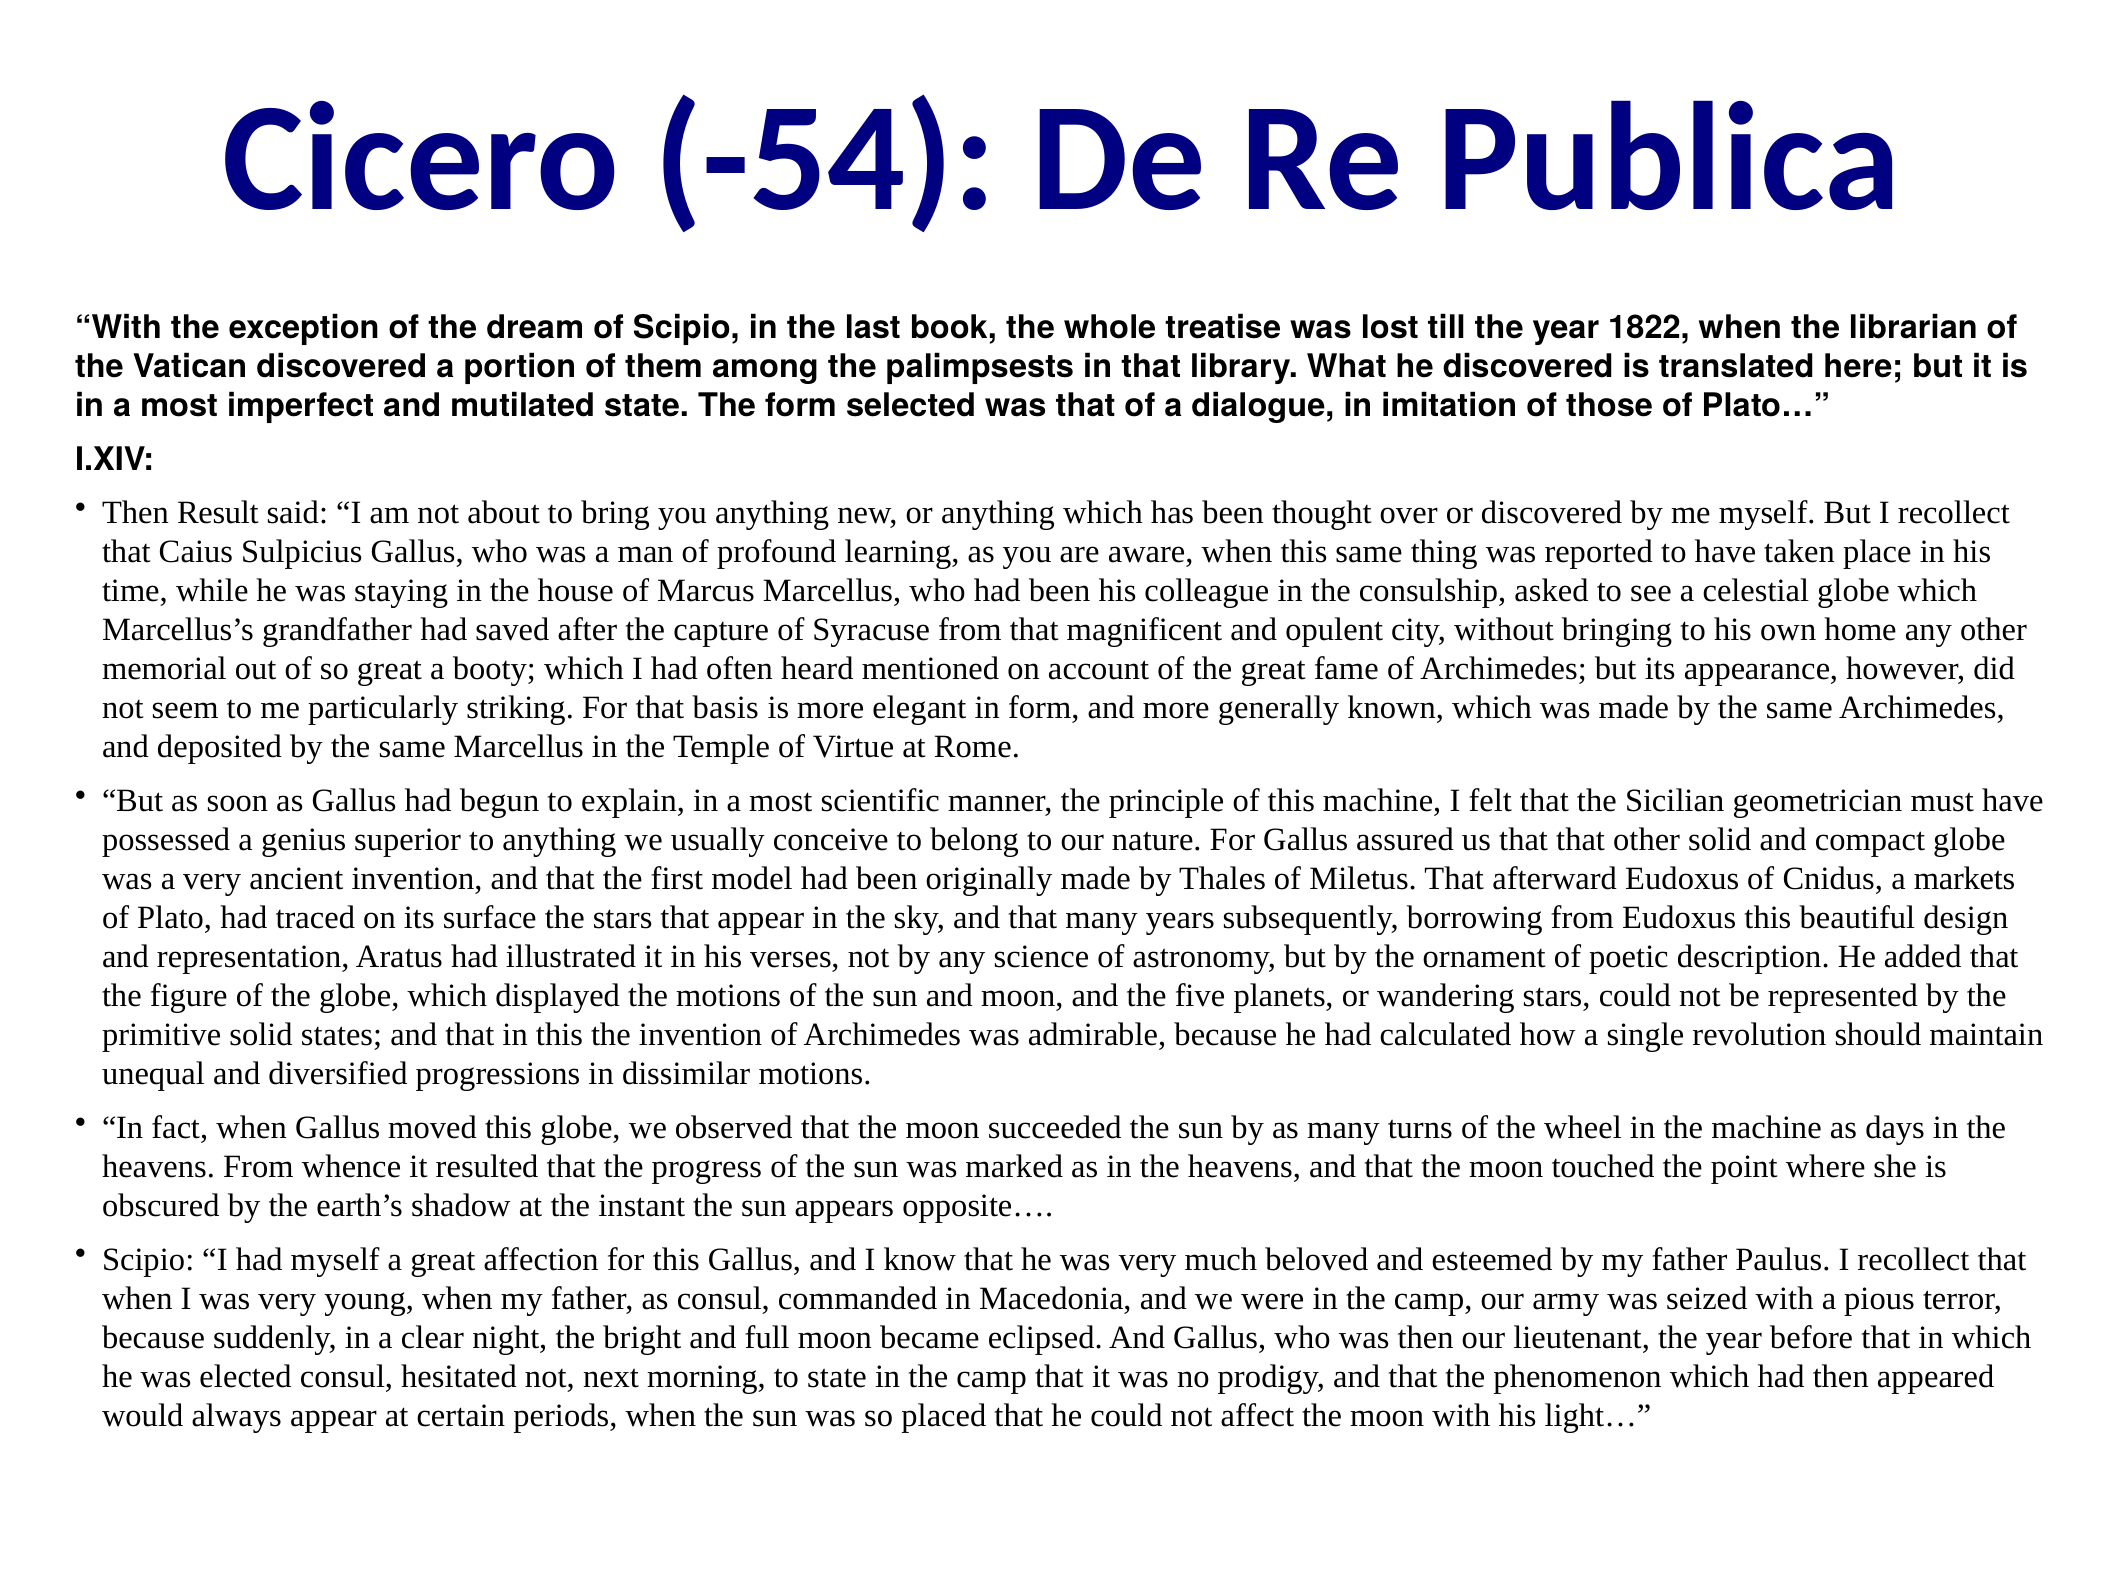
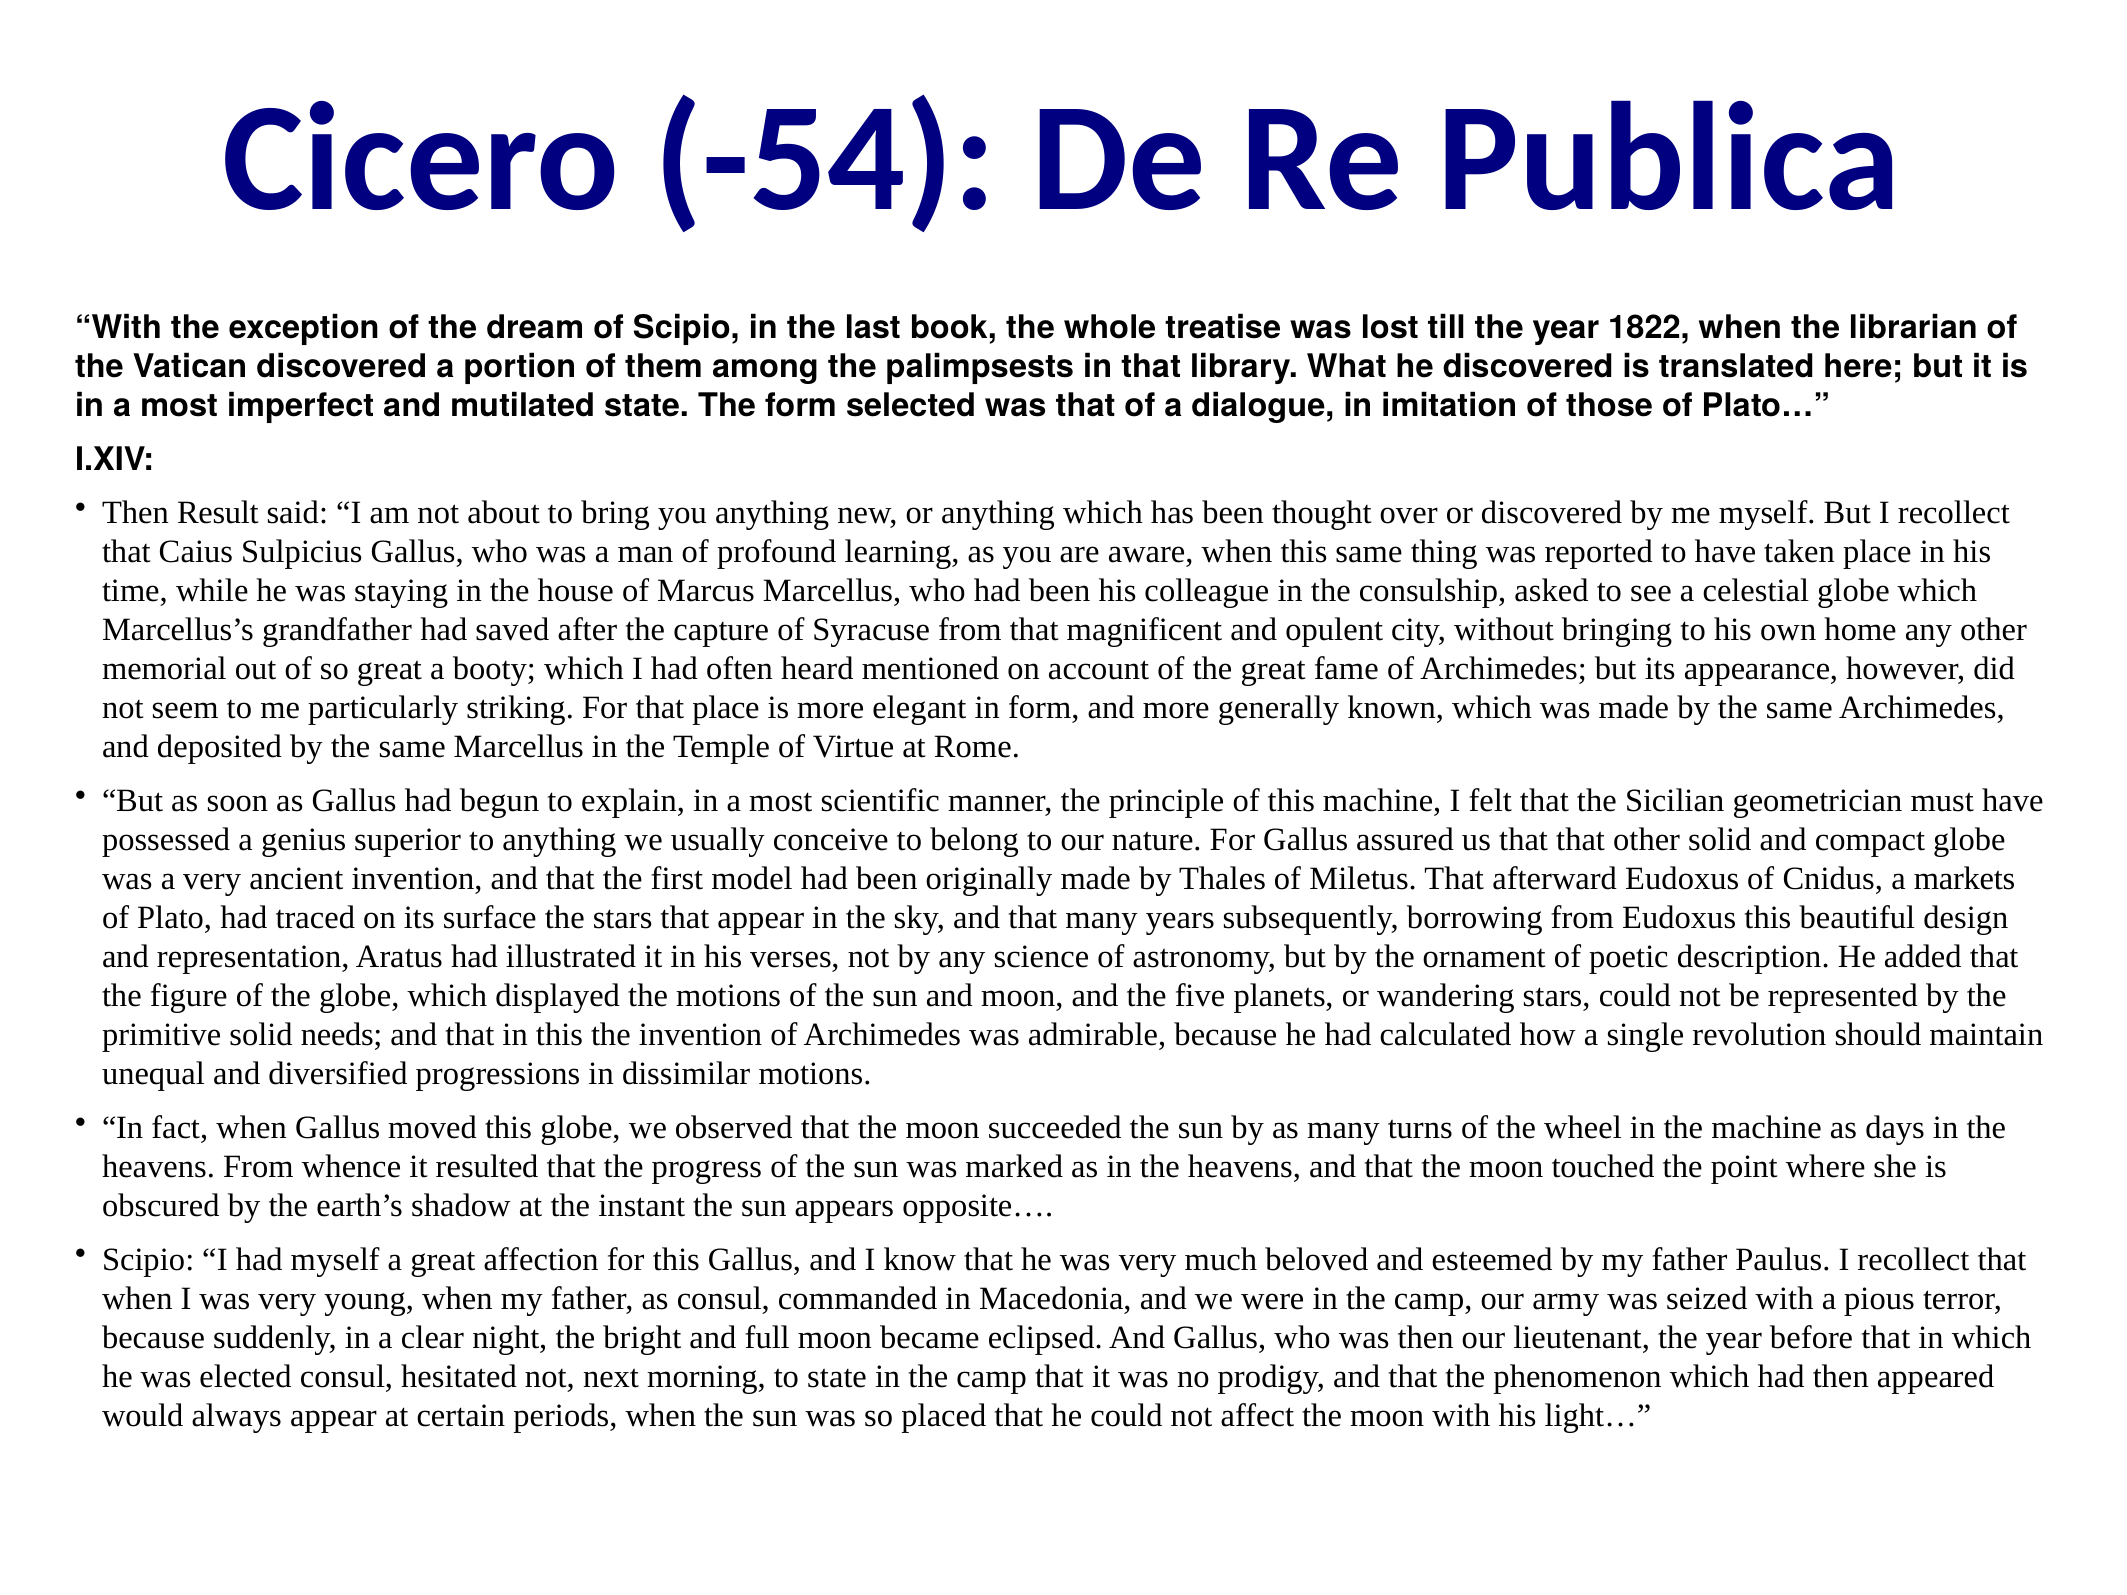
that basis: basis -> place (726, 708)
states: states -> needs (342, 1035)
